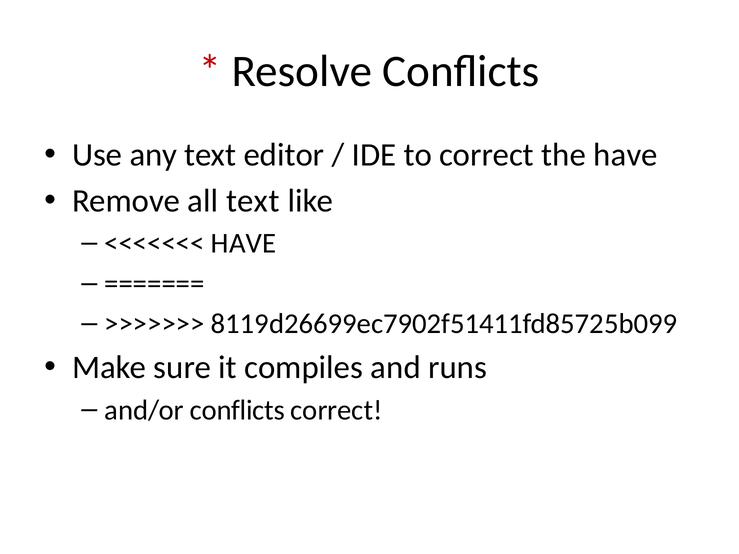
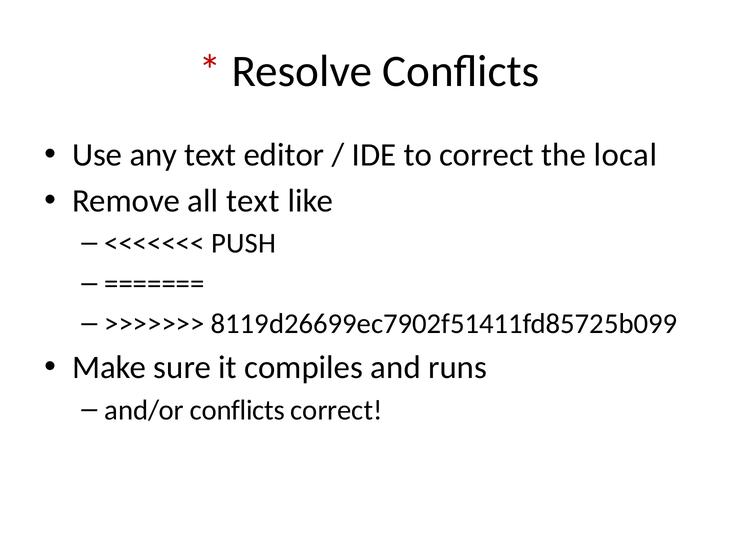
the have: have -> local (625, 155)
HAVE: HAVE -> PUSH (244, 243)
